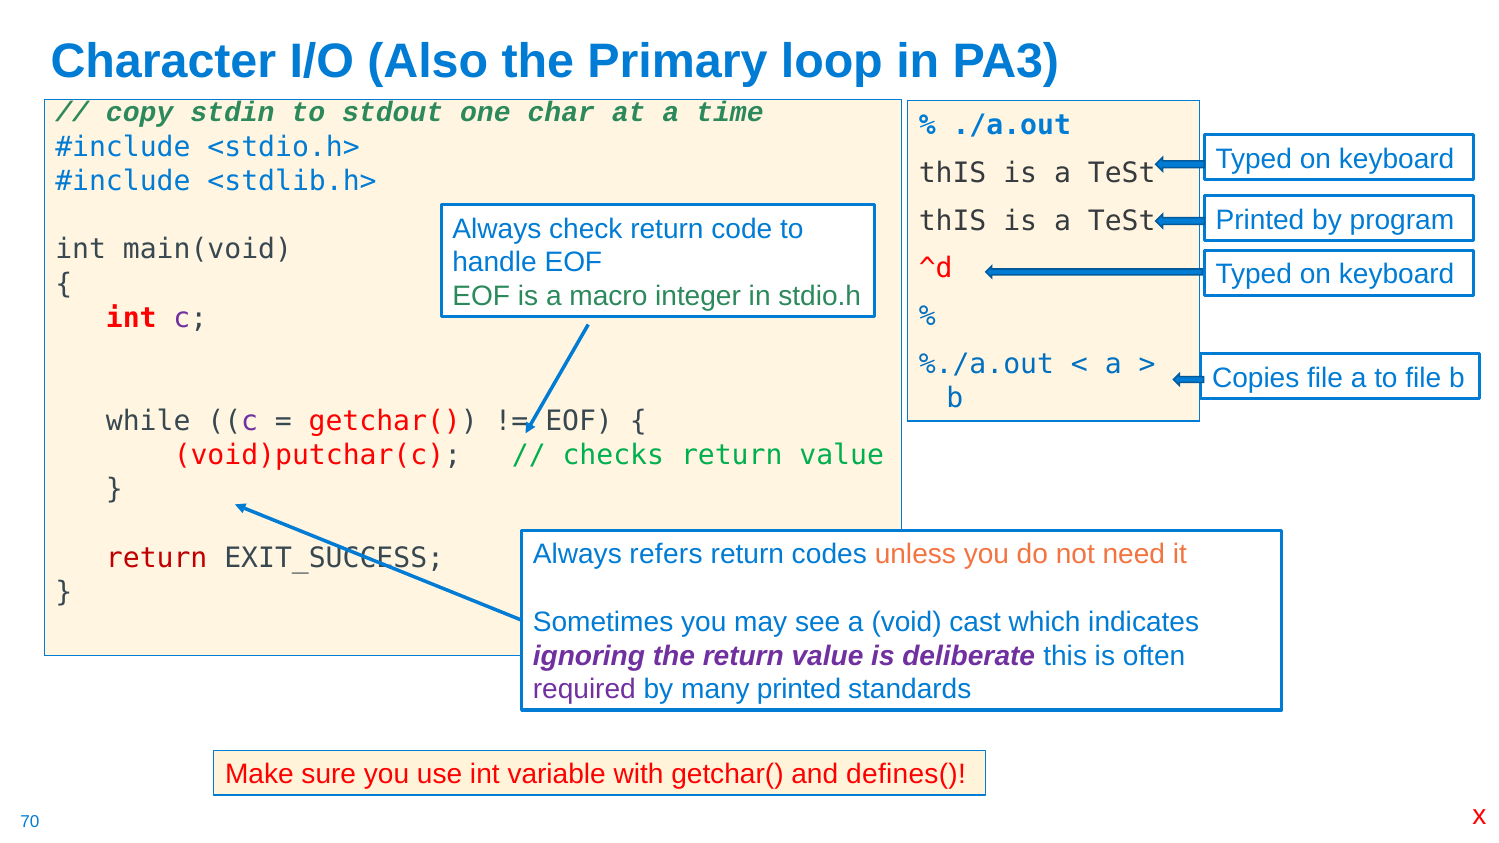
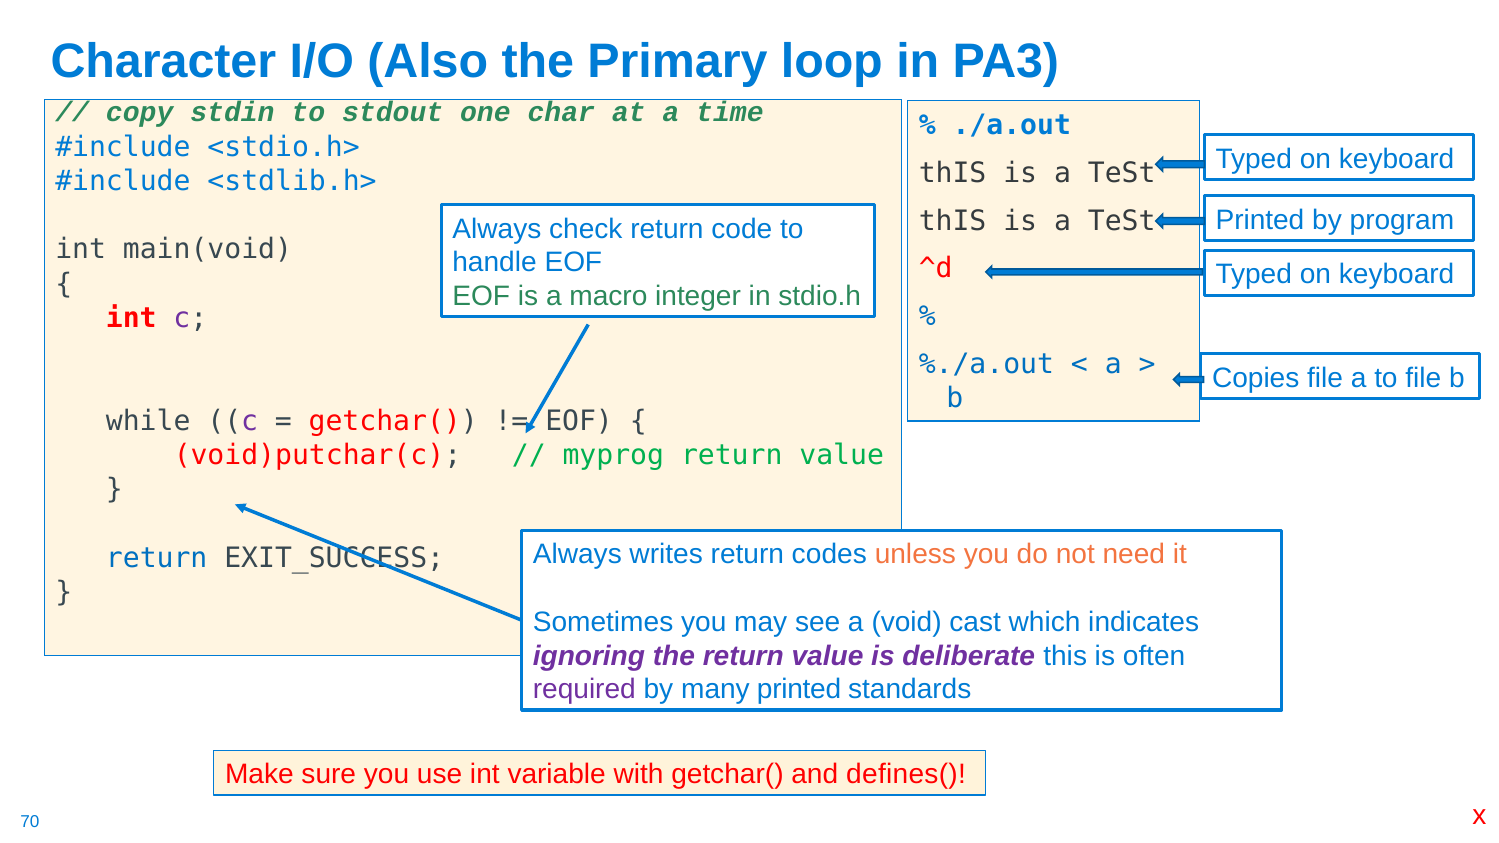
checks: checks -> myprog (613, 456)
refers: refers -> writes (666, 555)
return colour: red -> blue (157, 558)
